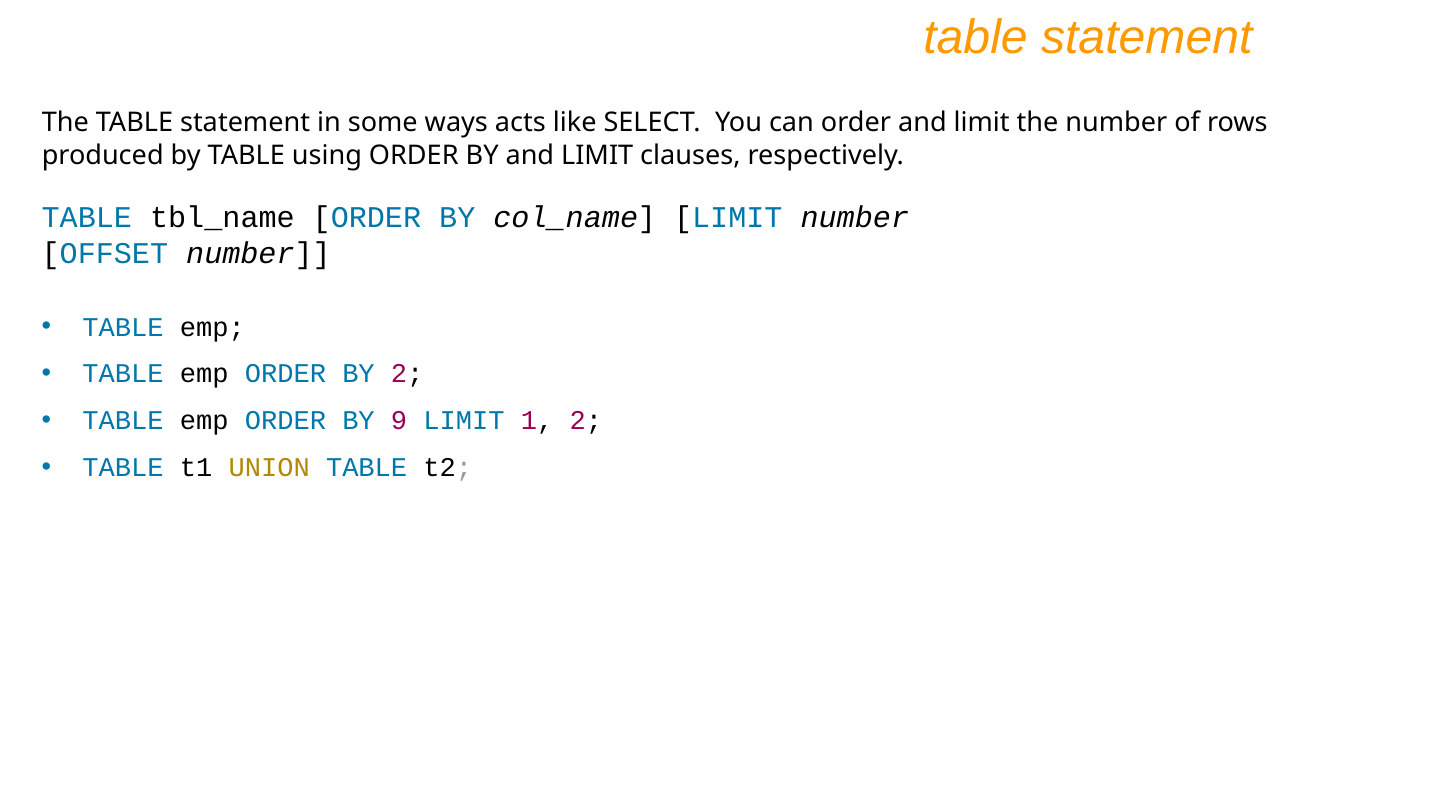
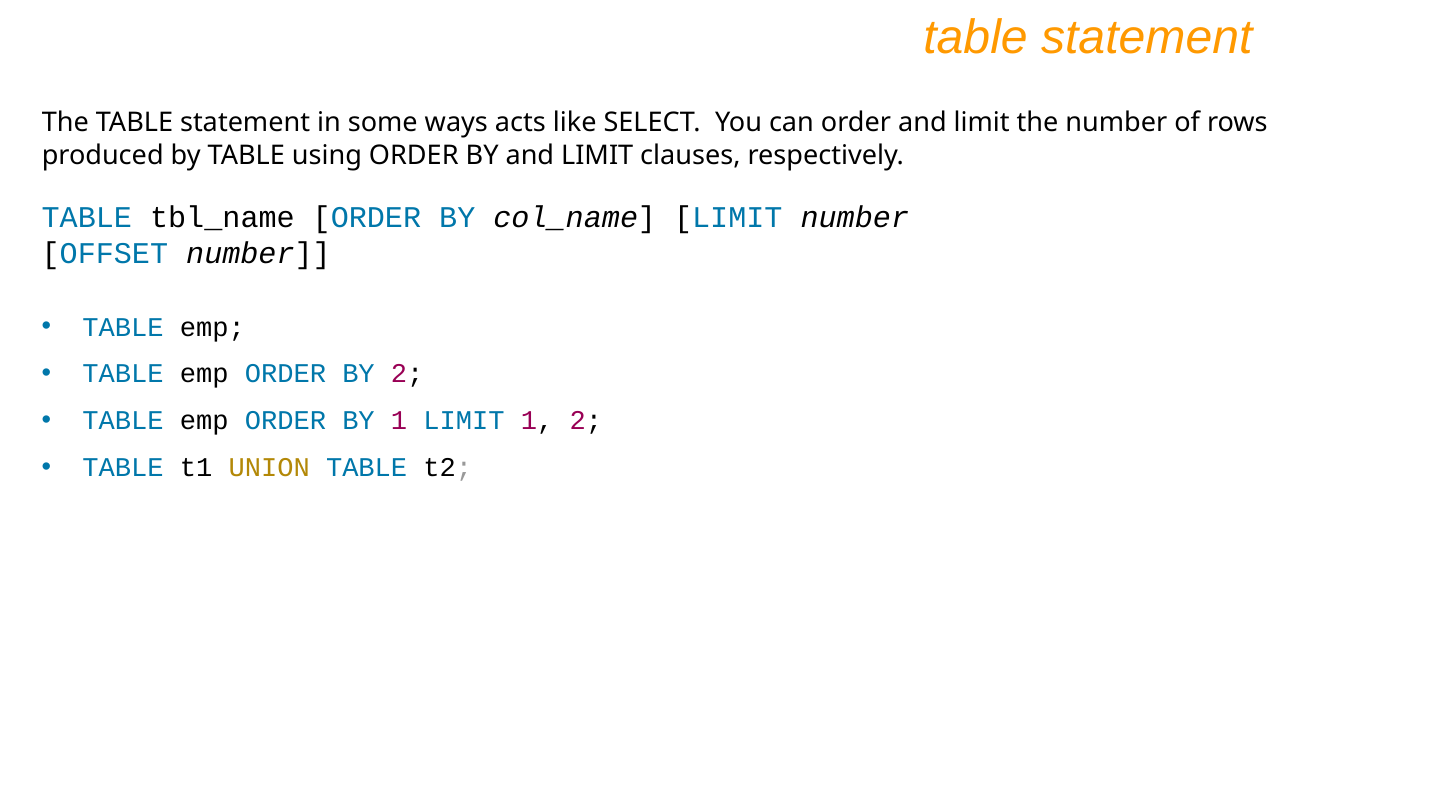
BY 9: 9 -> 1 (399, 421)
